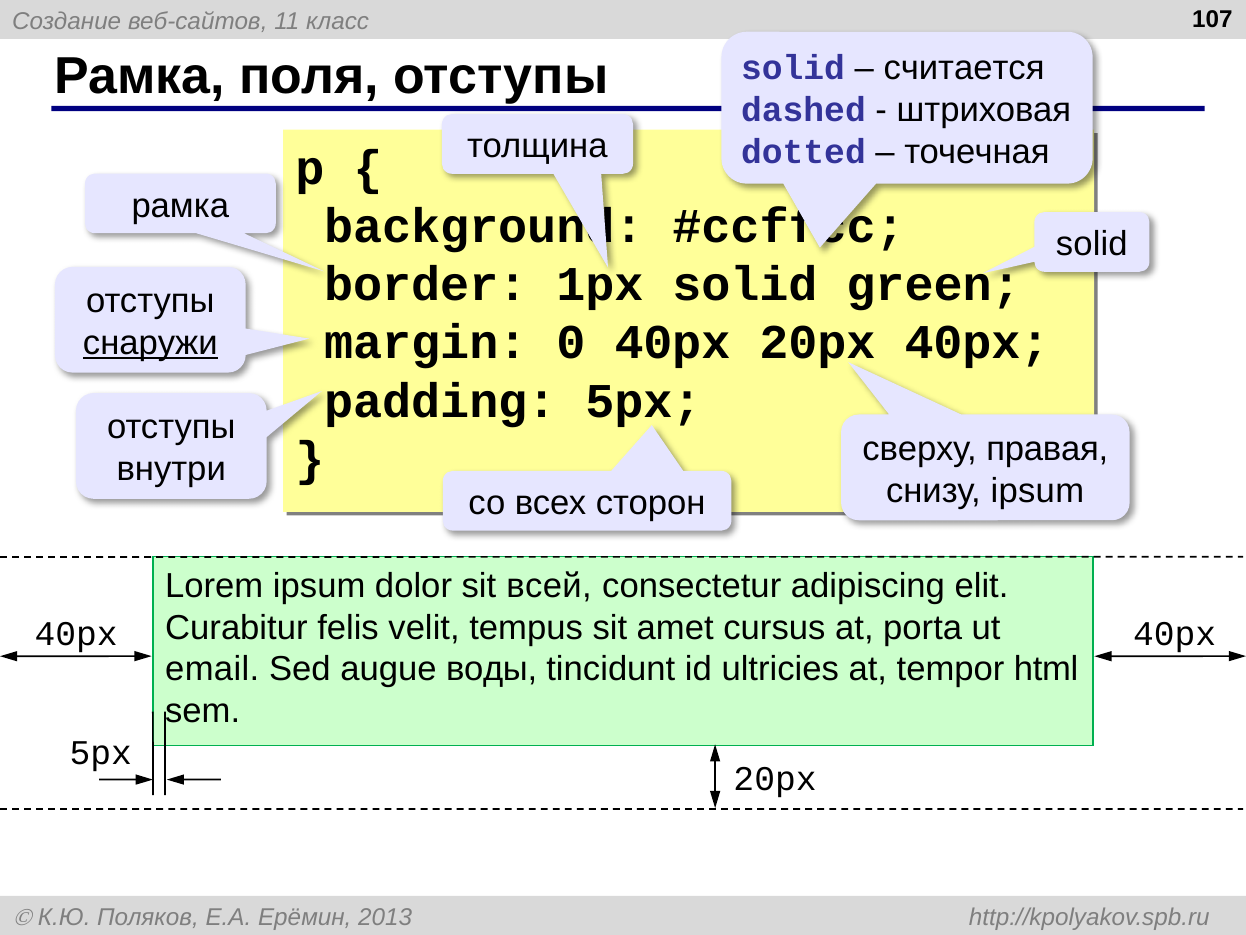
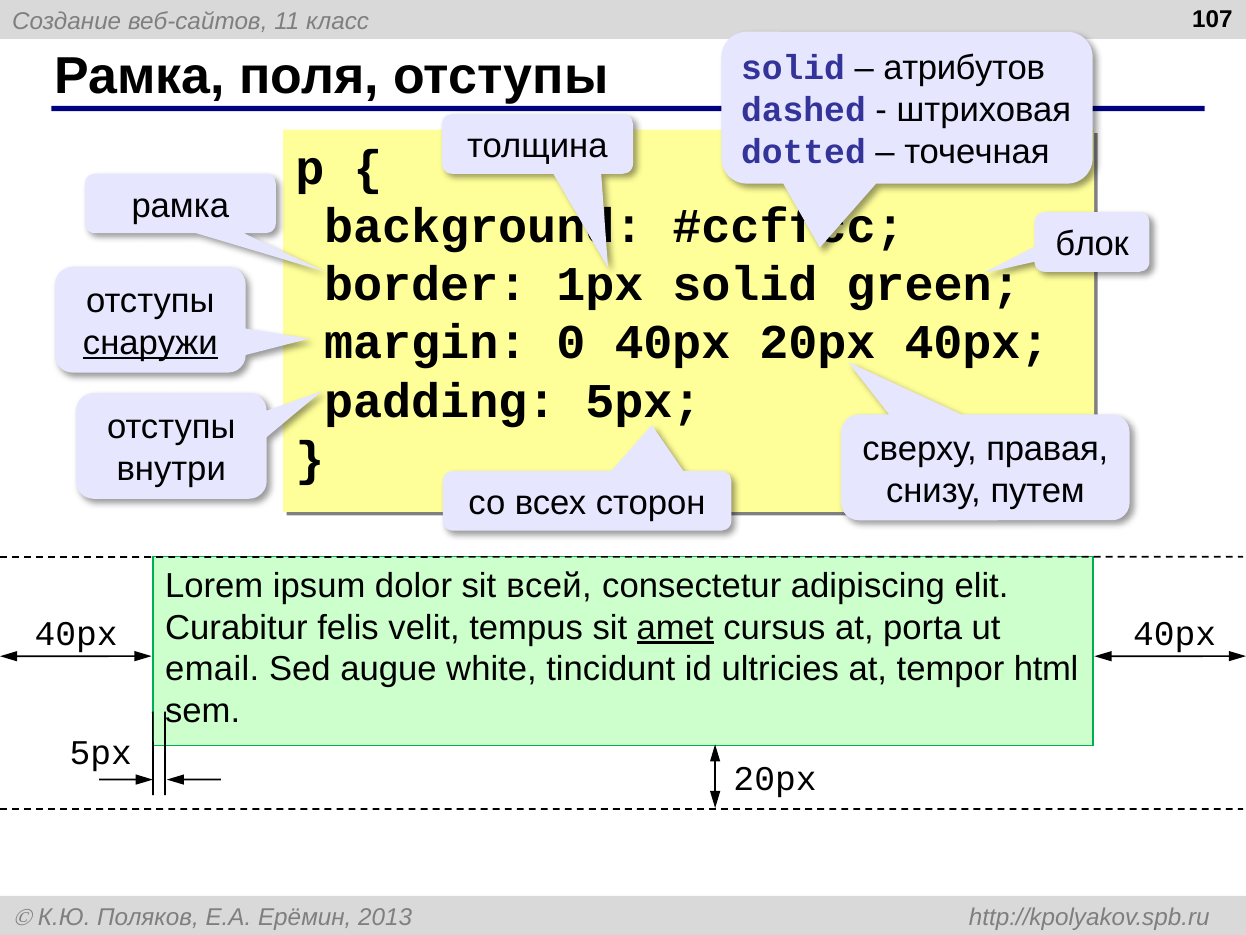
считается: считается -> атрибутов (964, 68)
solid: solid -> блок (1092, 244)
снизу ipsum: ipsum -> путем (1038, 490)
amet underline: none -> present (675, 627)
воды: воды -> white (491, 669)
